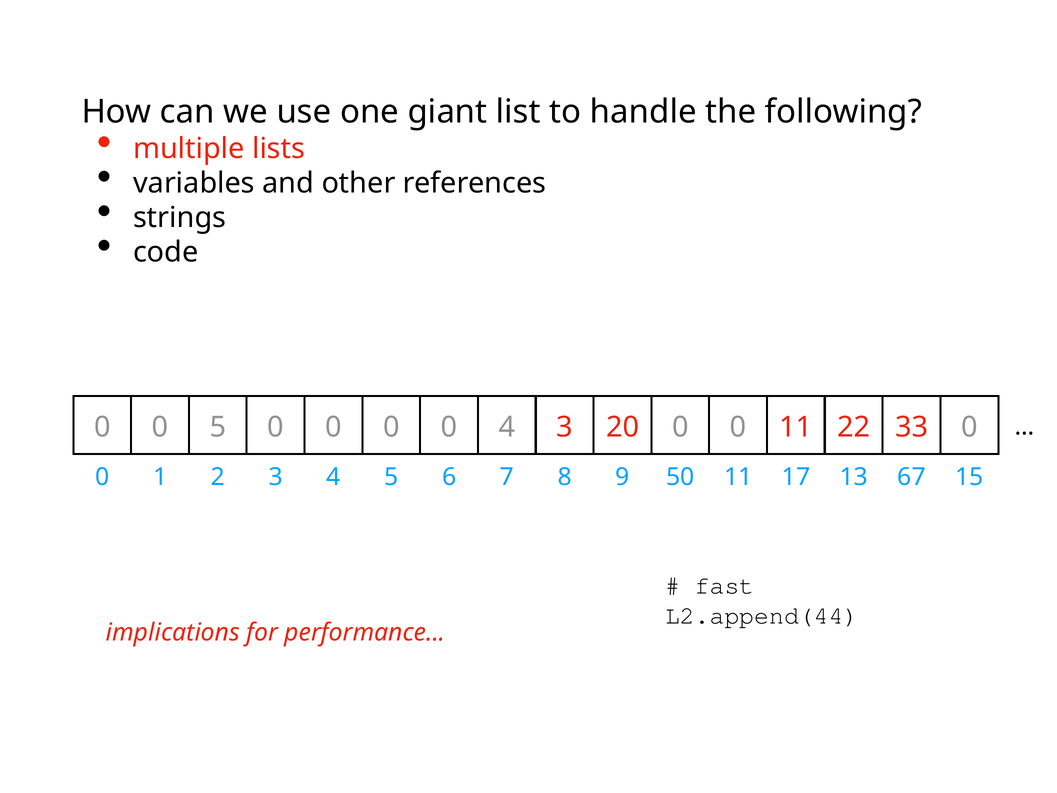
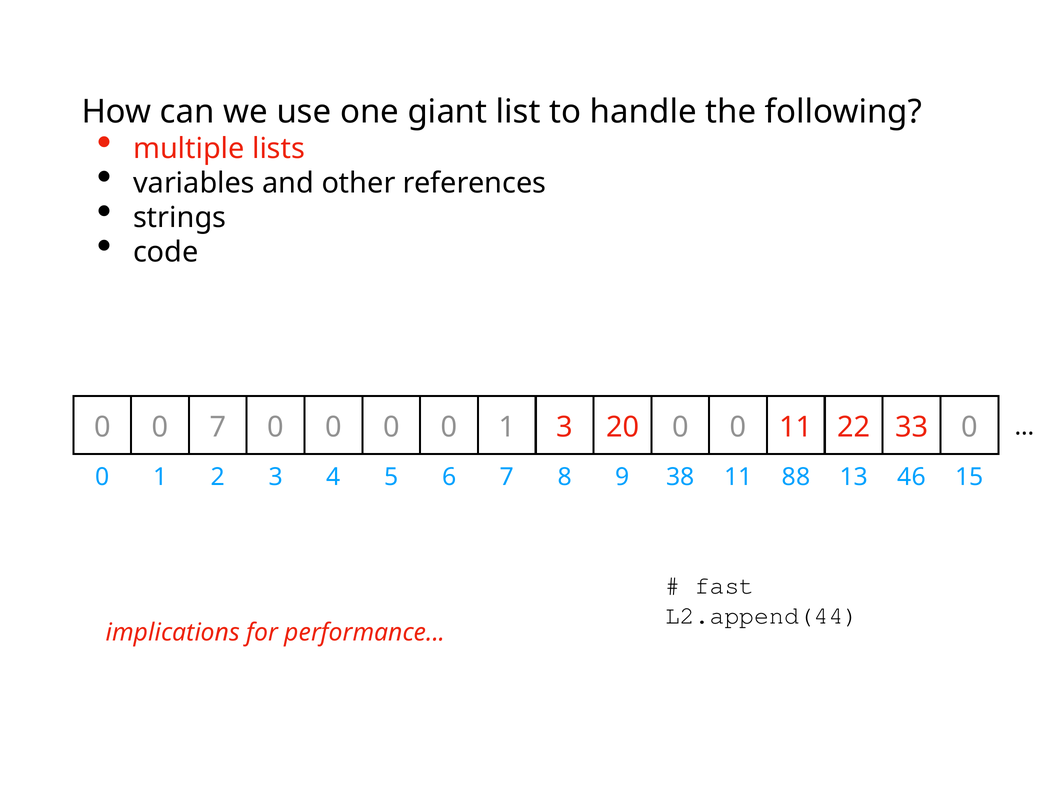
5: 5 -> 7 (218, 427)
0 4: 4 -> 1 (507, 427)
50: 50 -> 38 (680, 477)
17: 17 -> 88 (796, 477)
67: 67 -> 46 (912, 477)
